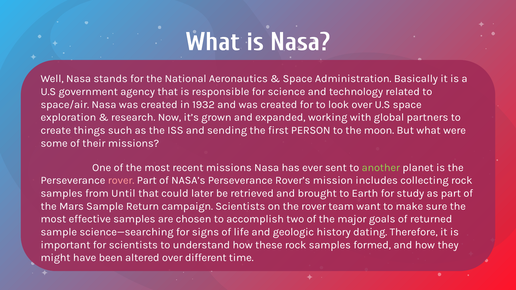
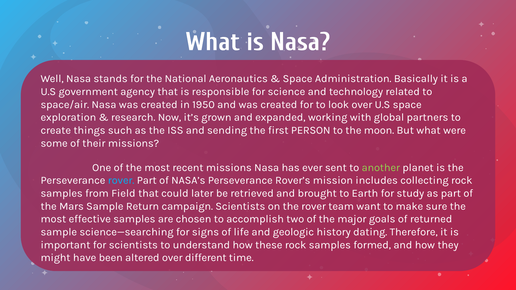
1932: 1932 -> 1950 (204, 105)
rover colour: pink -> light blue (121, 181)
Until: Until -> Field (123, 193)
